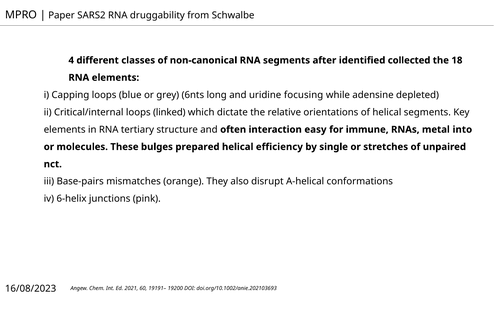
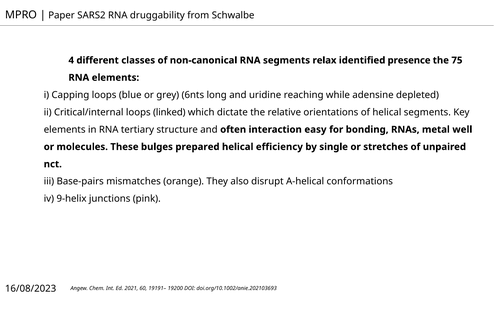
after: after -> relax (324, 60)
collected: collected -> presence (409, 60)
18: 18 -> 75 (457, 60)
focusing: focusing -> reaching (304, 95)
immune: immune -> bonding (367, 129)
into: into -> well (462, 129)
6-helix: 6-helix -> 9-helix (72, 199)
